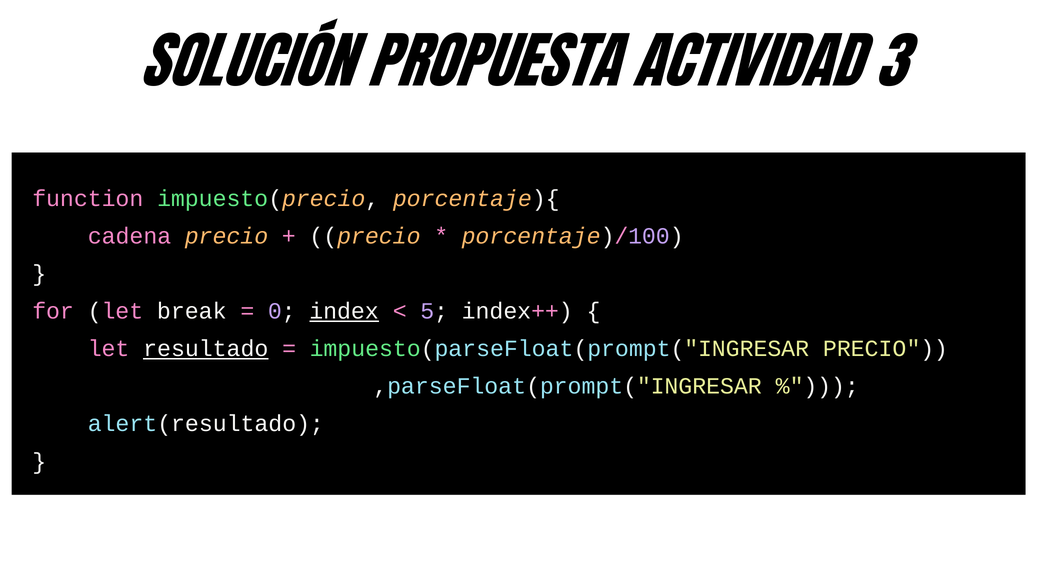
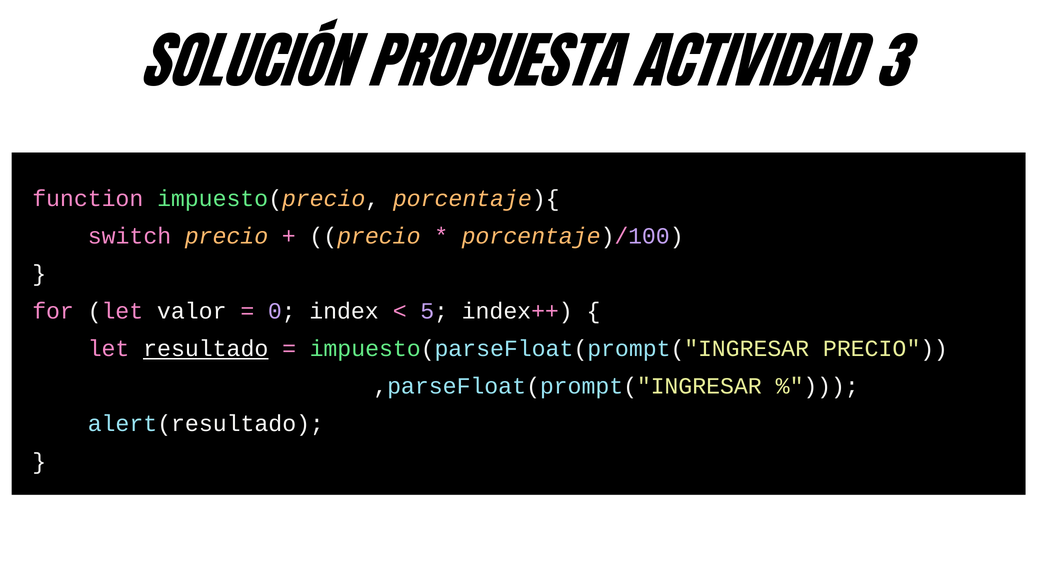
cadena: cadena -> switch (130, 236)
break: break -> valor (192, 311)
index underline: present -> none (344, 311)
